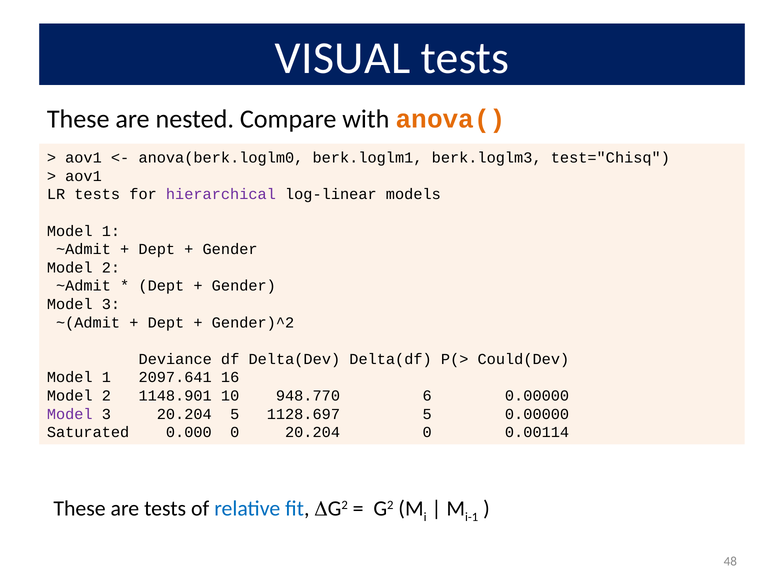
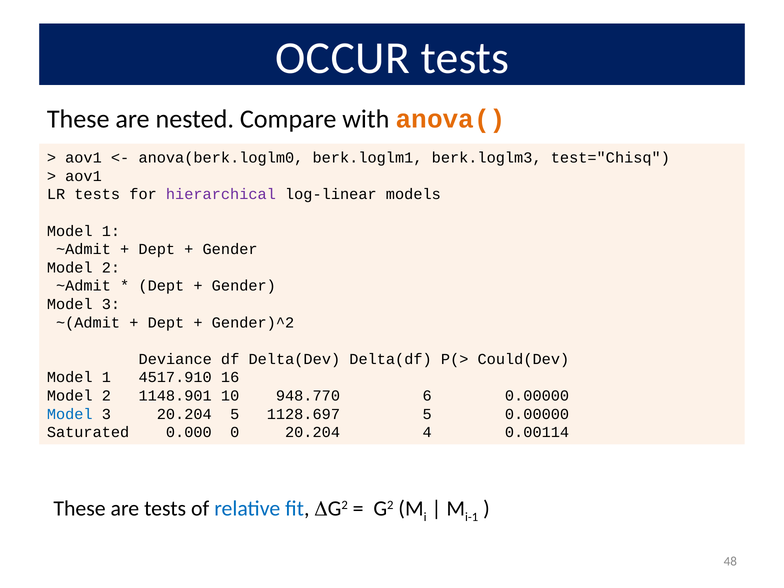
VISUAL: VISUAL -> OCCUR (343, 58)
2097.641: 2097.641 -> 4517.910 (175, 377)
Model colour: purple -> blue (70, 414)
20.204 0: 0 -> 4 (427, 432)
